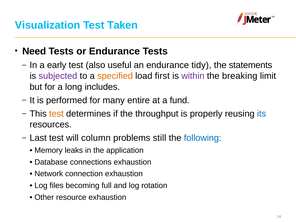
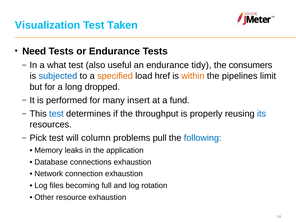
early: early -> what (57, 65)
statements: statements -> consumers (251, 65)
subjected colour: purple -> blue (58, 76)
first: first -> href (162, 76)
within colour: purple -> orange (193, 76)
breaking: breaking -> pipelines (240, 76)
includes: includes -> dropped (102, 87)
entire: entire -> insert (139, 100)
test colour: orange -> blue (56, 114)
Last: Last -> Pick (38, 138)
still: still -> pull (160, 138)
